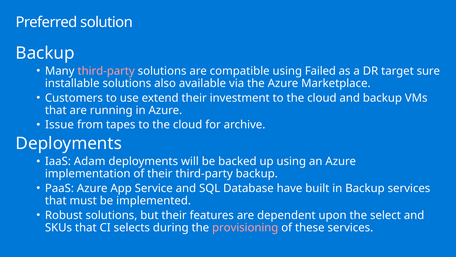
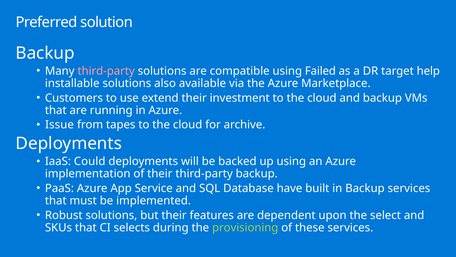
sure: sure -> help (428, 71)
Adam: Adam -> Could (90, 161)
provisioning colour: pink -> light green (245, 227)
